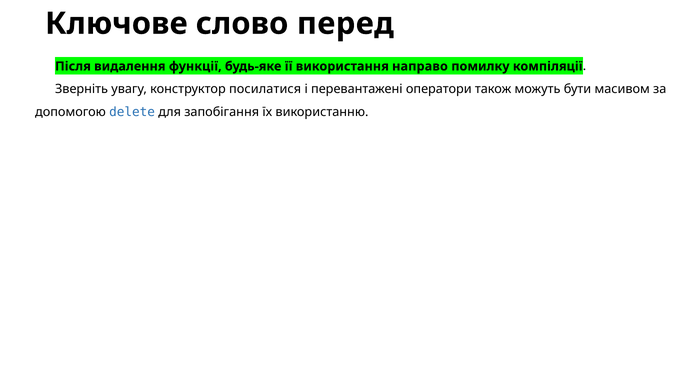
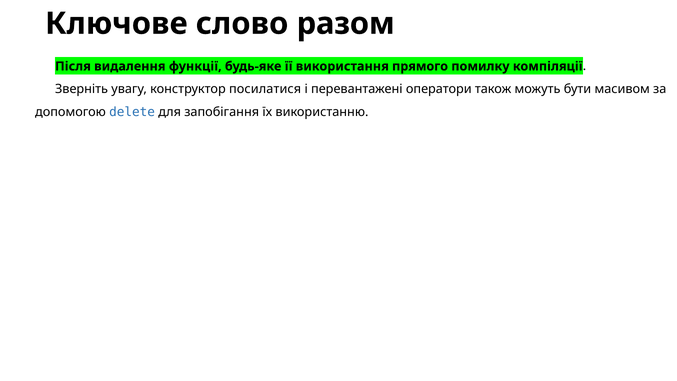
перед: перед -> разом (346, 24)
направо: направо -> прямого (420, 66)
